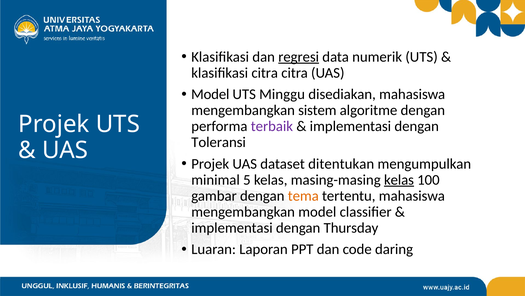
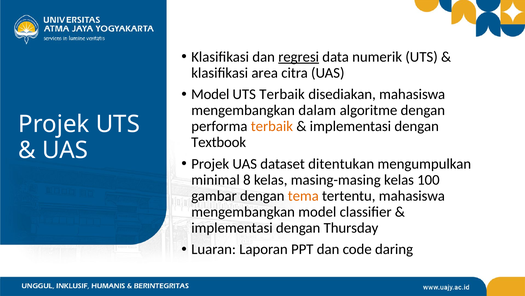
klasifikasi citra: citra -> area (265, 73)
UTS Minggu: Minggu -> Terbaik (282, 94)
sistem: sistem -> dalam (317, 110)
terbaik colour: purple -> orange (272, 126)
Toleransi: Toleransi -> Textbook (219, 142)
5: 5 -> 8 (247, 179)
kelas underline: present -> none (399, 179)
